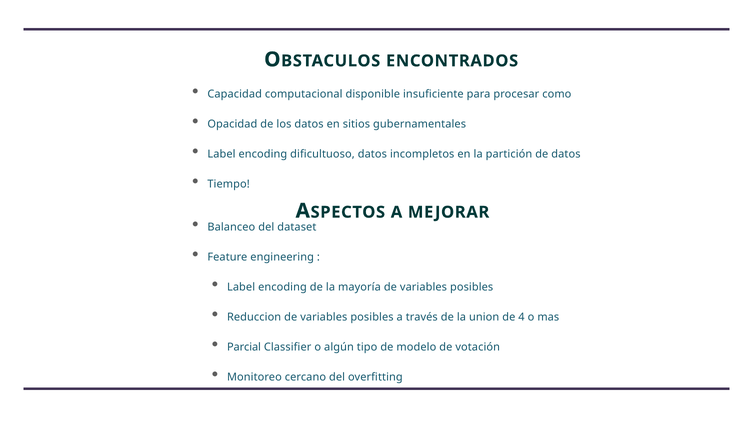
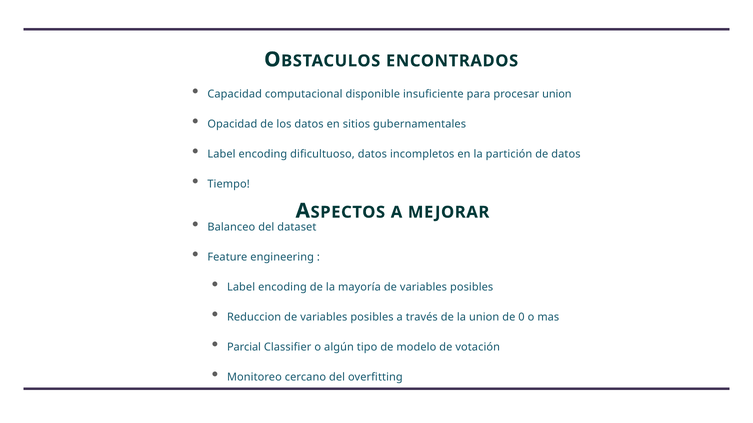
procesar como: como -> union (557, 94)
4: 4 -> 0 (522, 318)
